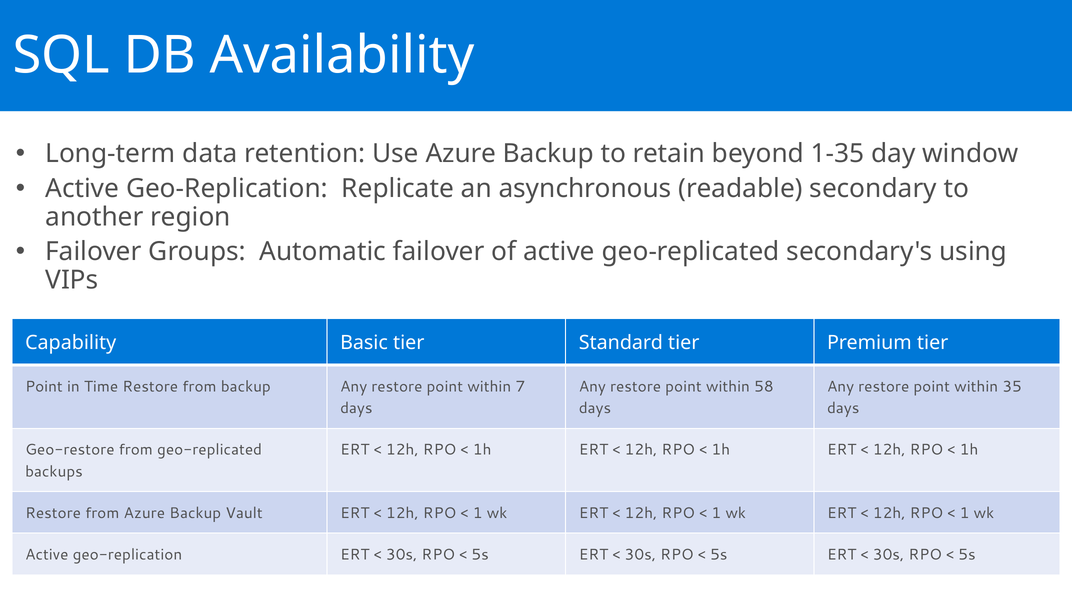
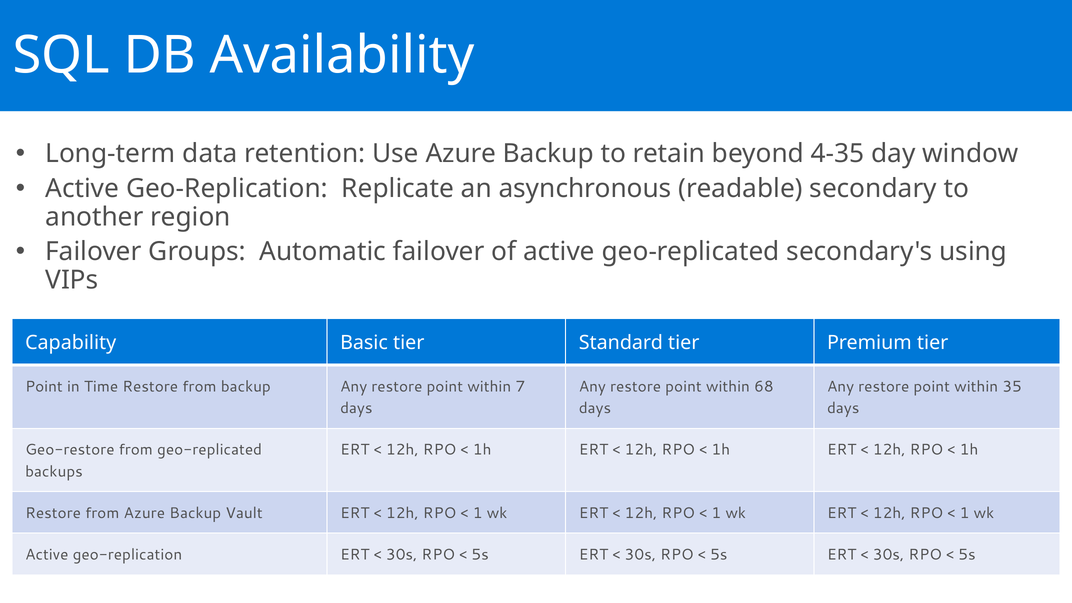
1-35: 1-35 -> 4-35 (838, 154)
58: 58 -> 68 (764, 387)
